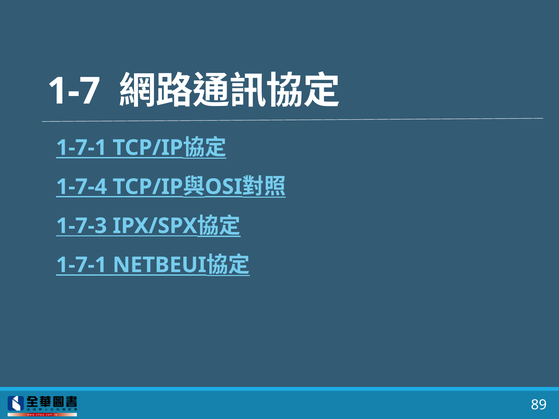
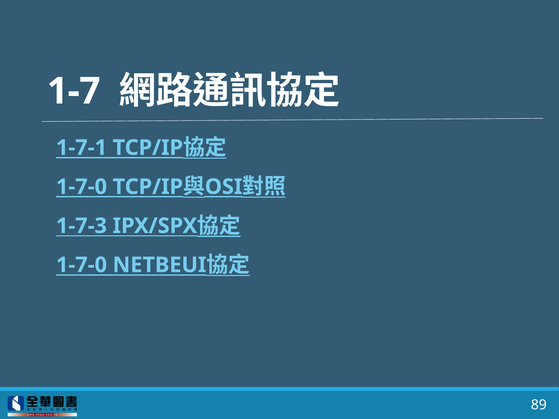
1-7-4: 1-7-4 -> 1-7-0 (81, 187)
1-7-1: 1-7-1 -> 1-7-0 (81, 265)
